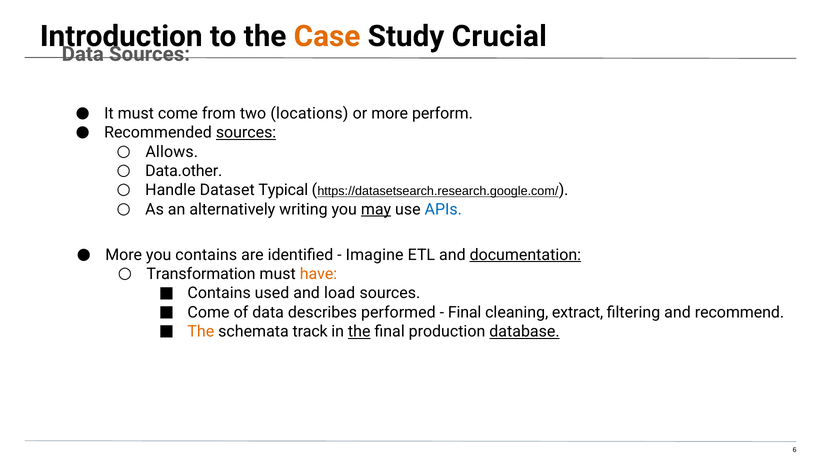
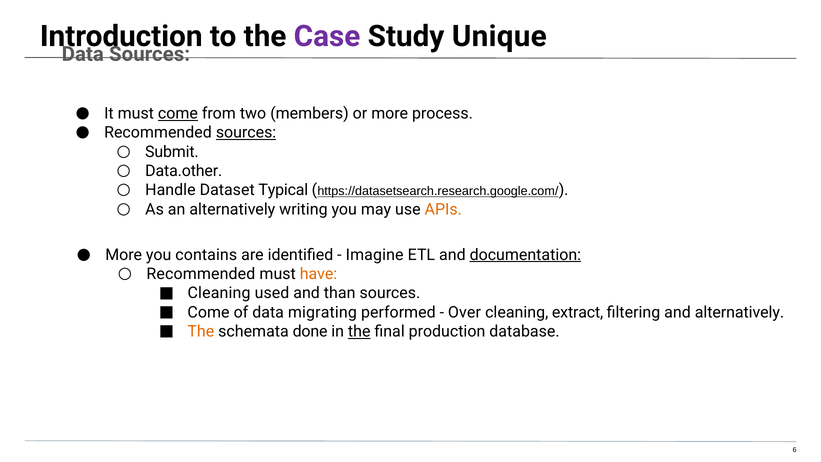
Case colour: orange -> purple (327, 36)
Crucial: Crucial -> Unique (499, 36)
come underline: none -> present (178, 113)
locations: locations -> members (309, 113)
perform: perform -> process (442, 113)
Allows: Allows -> Submit (172, 152)
may underline: present -> none (376, 209)
APIs colour: blue -> orange (443, 209)
Transformation: Transformation -> Recommended (201, 274)
Contains: Contains -> Cleaning (219, 293)
load: load -> than (340, 293)
describes: describes -> migrating (322, 312)
Final: Final -> Over (464, 312)
and recommend: recommend -> alternatively (739, 312)
track: track -> done (310, 331)
database underline: present -> none (524, 331)
